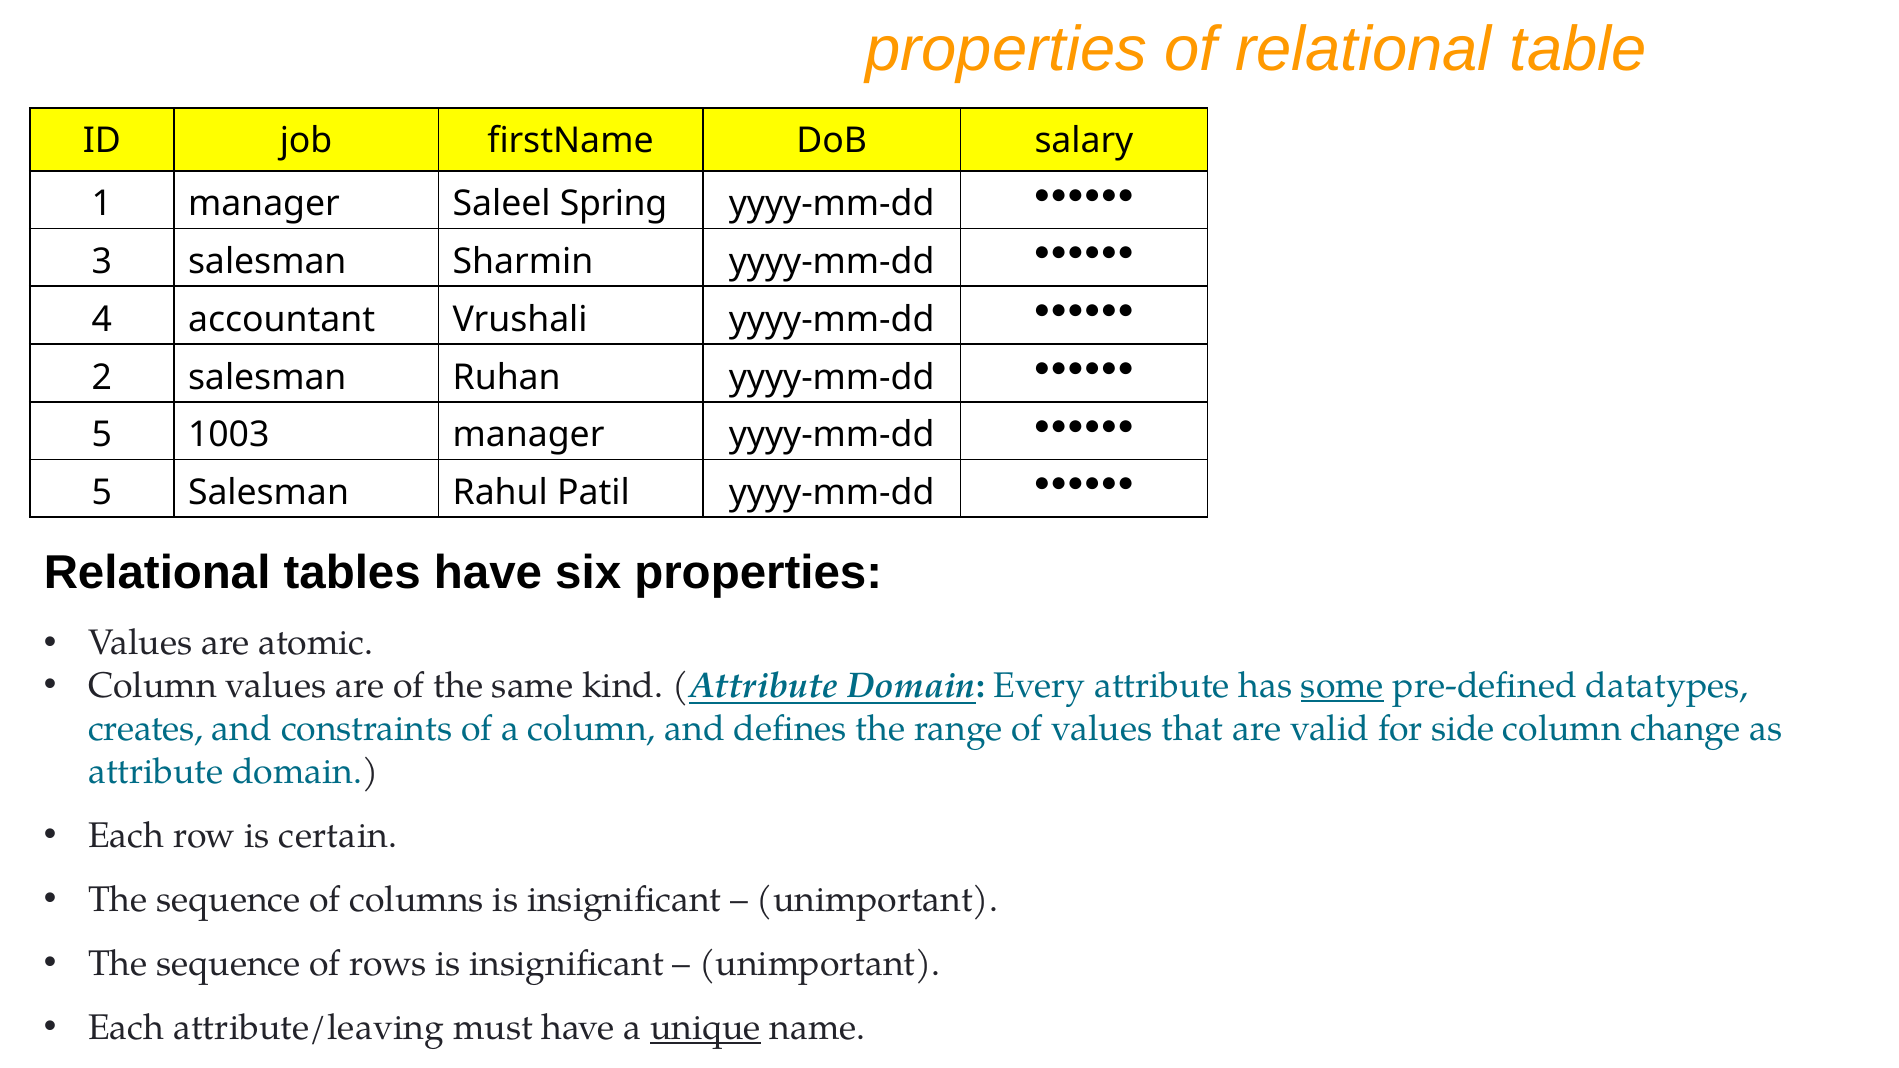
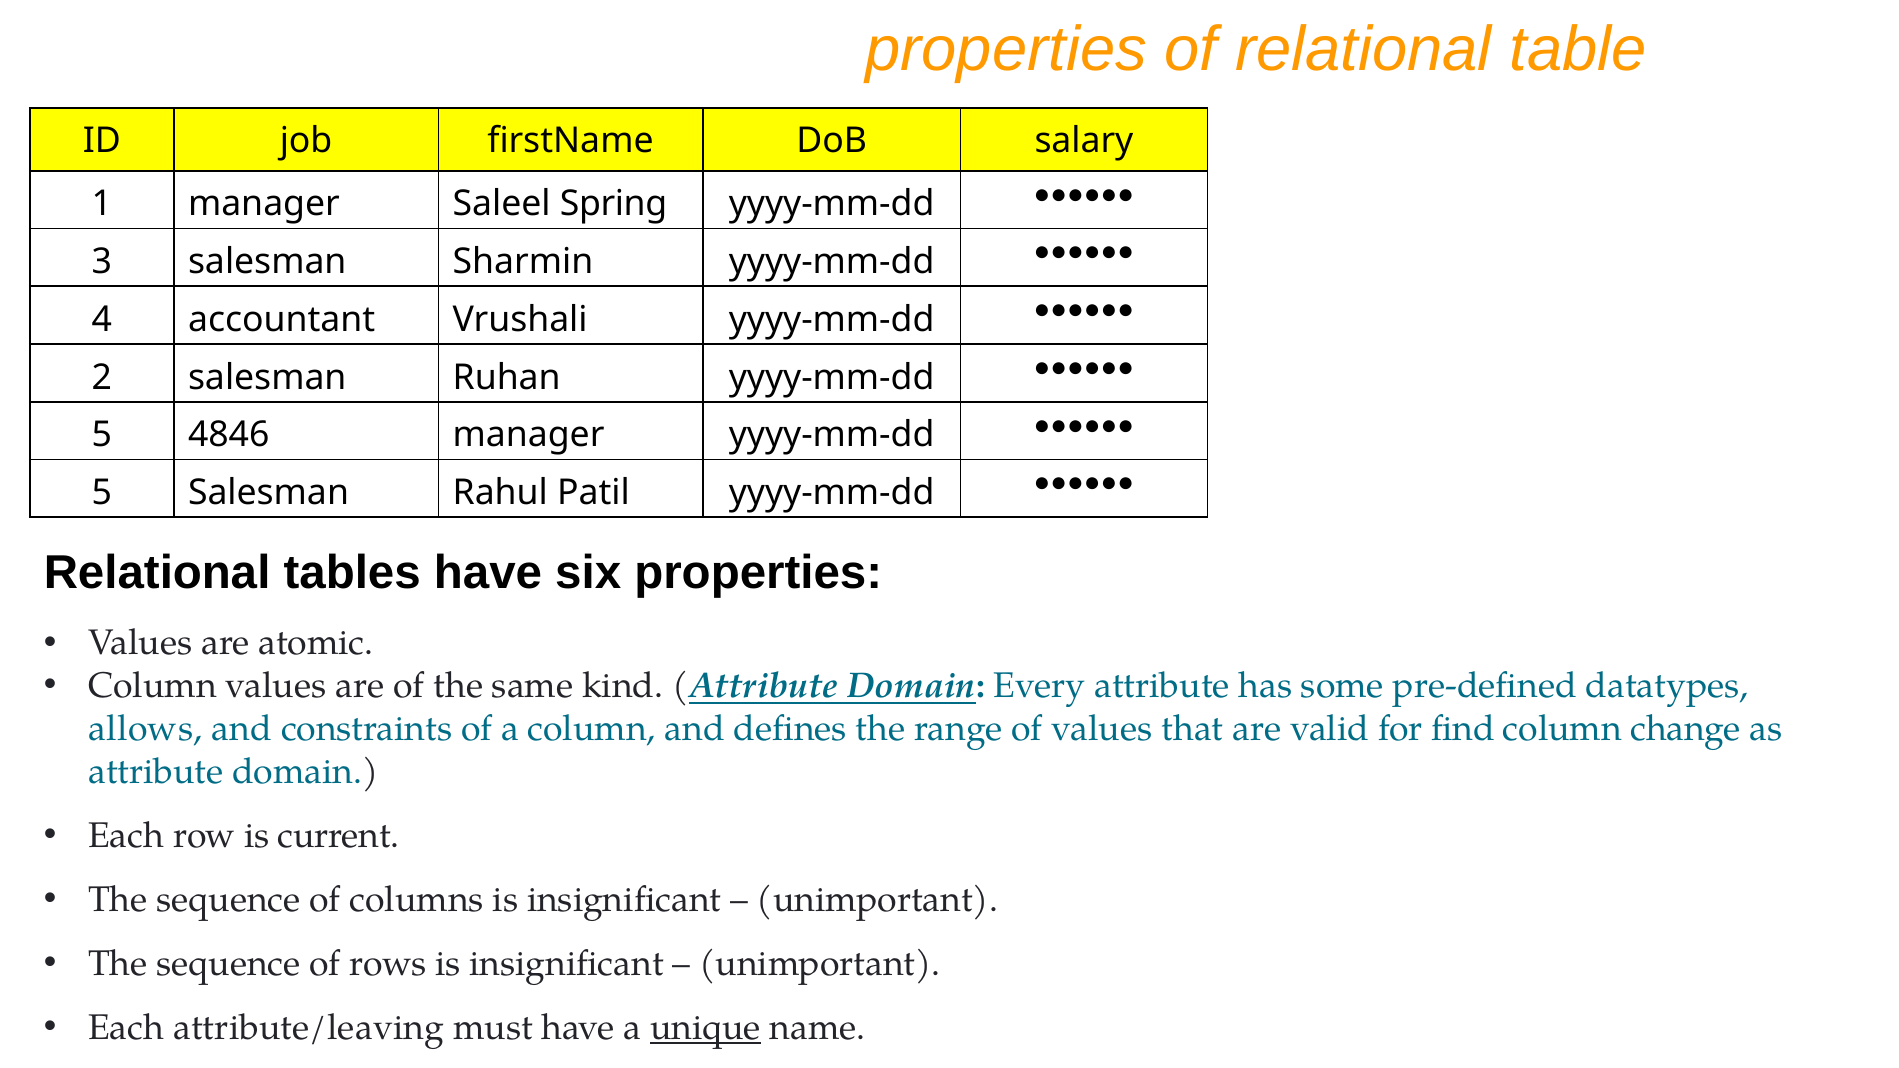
1003: 1003 -> 4846 (229, 435)
some underline: present -> none (1342, 686)
creates: creates -> allows (145, 729)
side: side -> find (1463, 729)
certain: certain -> current (339, 836)
